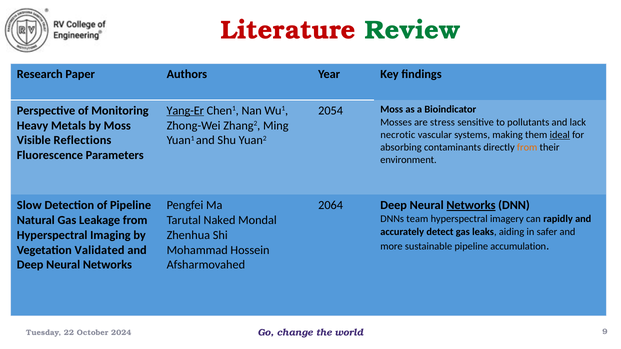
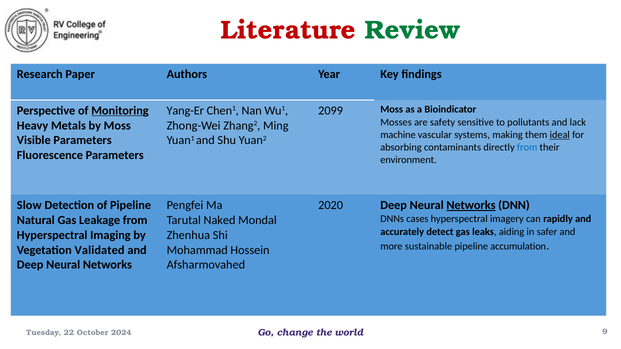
Monitoring underline: none -> present (120, 111)
Yang-Er underline: present -> none (185, 111)
2054: 2054 -> 2099 (331, 111)
stress: stress -> safety (443, 122)
necrotic: necrotic -> machine (398, 135)
Visible Reflections: Reflections -> Parameters (83, 141)
from colour: orange -> blue (527, 148)
2064: 2064 -> 2020 (331, 205)
team: team -> cases (417, 219)
